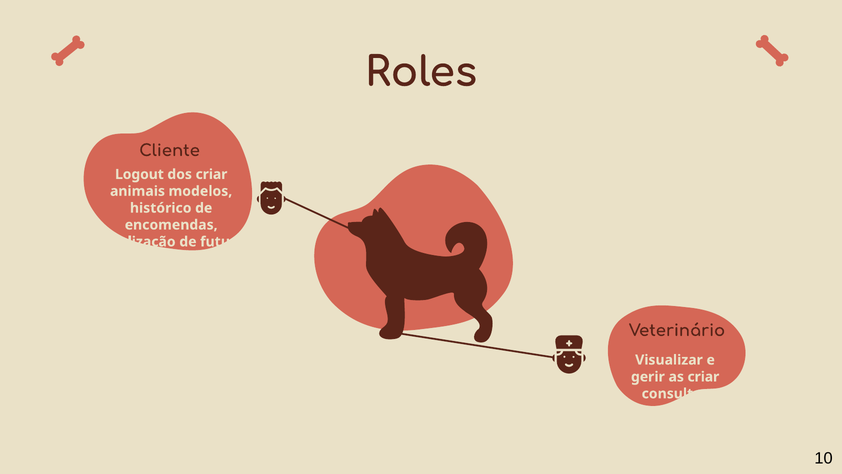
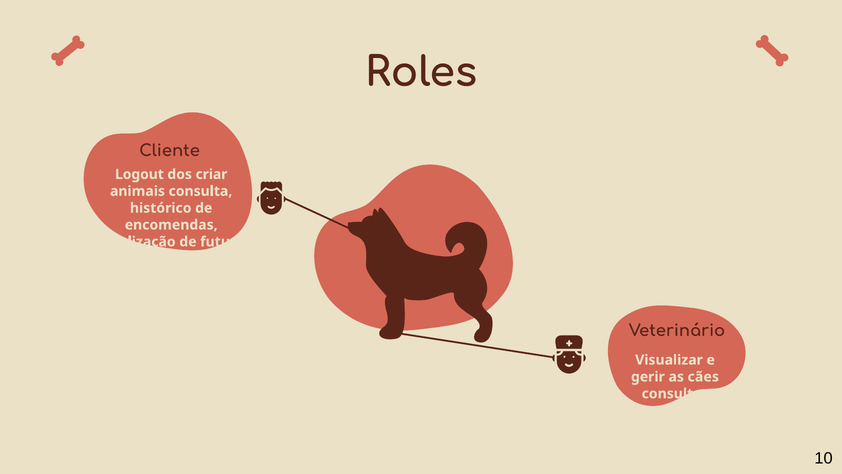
modelos: modelos -> consulta (200, 191)
as criar: criar -> cães (703, 377)
